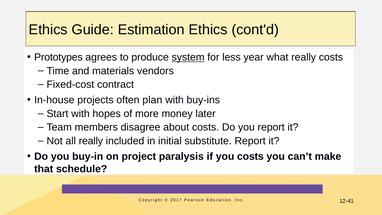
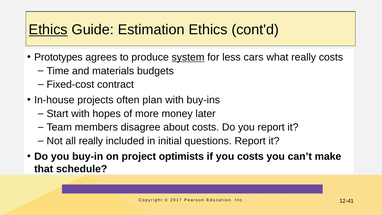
Ethics underline: none -> present (48, 30)
year: year -> cars (254, 57)
vendors: vendors -> budgets (155, 71)
substitute: substitute -> questions (208, 141)
paralysis: paralysis -> optimists (181, 156)
